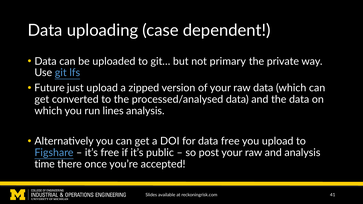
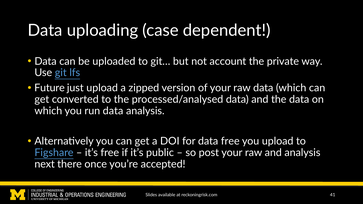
primary: primary -> account (228, 61)
run lines: lines -> data (113, 111)
time: time -> next (45, 164)
